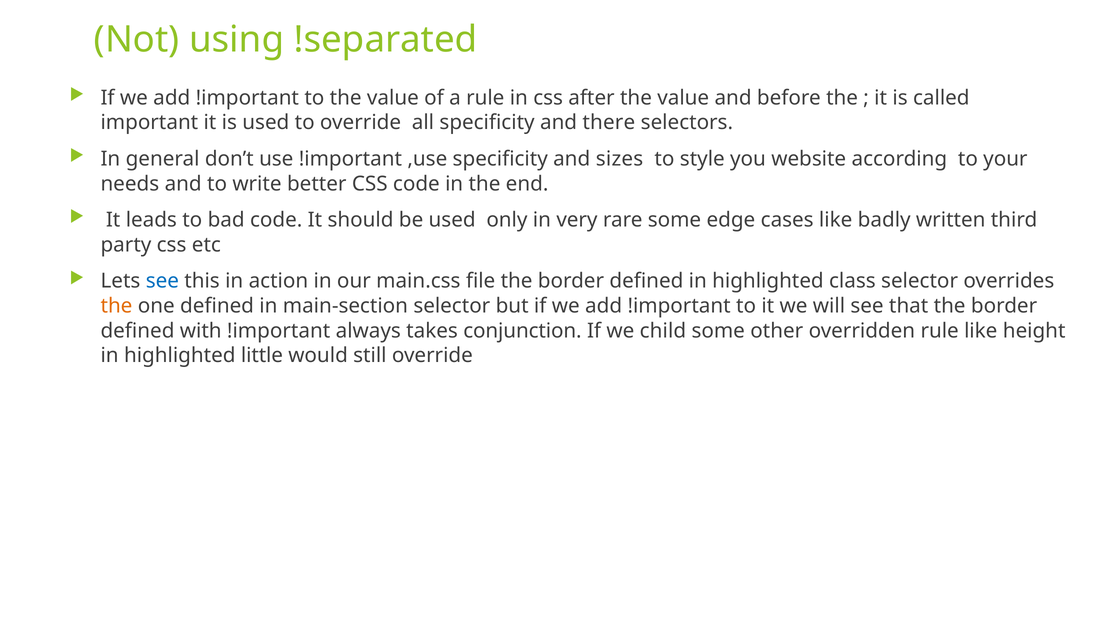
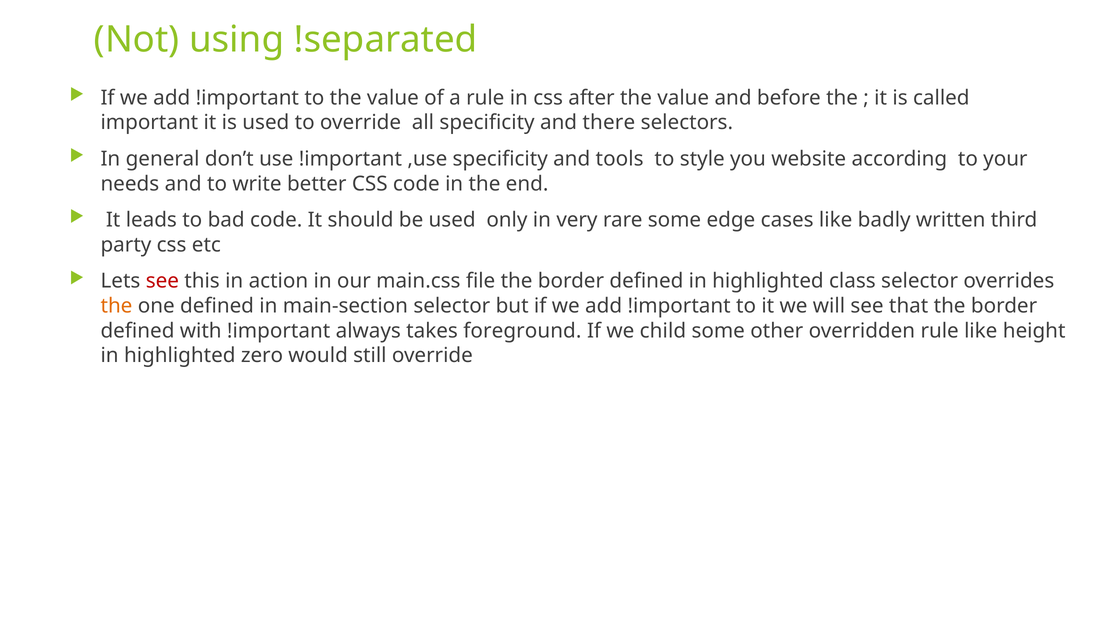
sizes: sizes -> tools (620, 159)
see colour: blue -> red (162, 281)
conjunction: conjunction -> foreground (522, 331)
little: little -> zero (262, 356)
